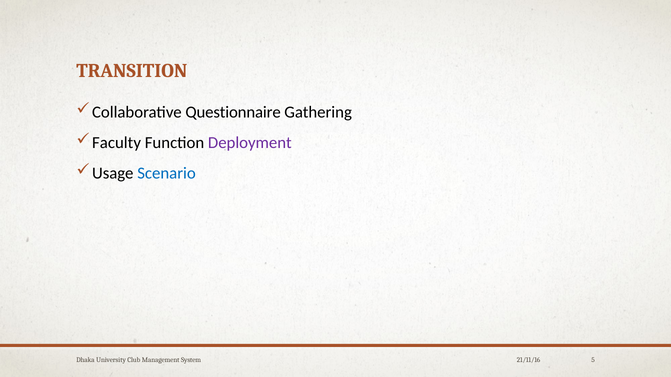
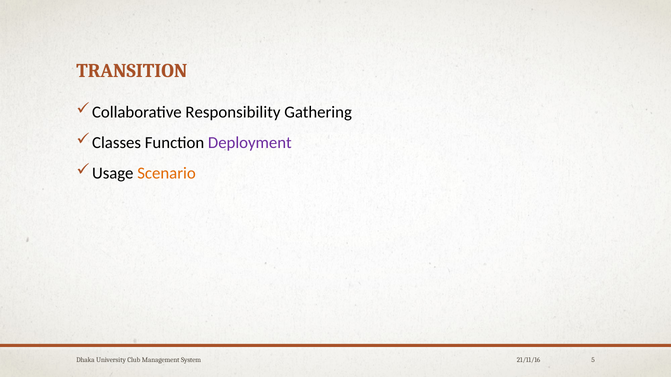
Questionnaire: Questionnaire -> Responsibility (233, 112)
Faculty: Faculty -> Classes (117, 143)
Scenario colour: blue -> orange (167, 174)
